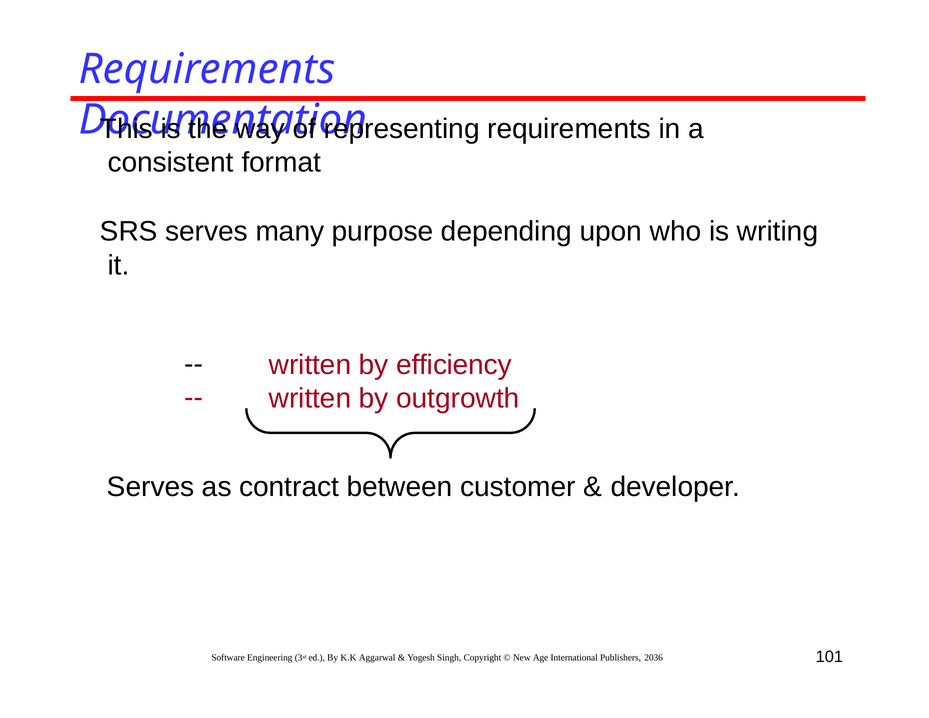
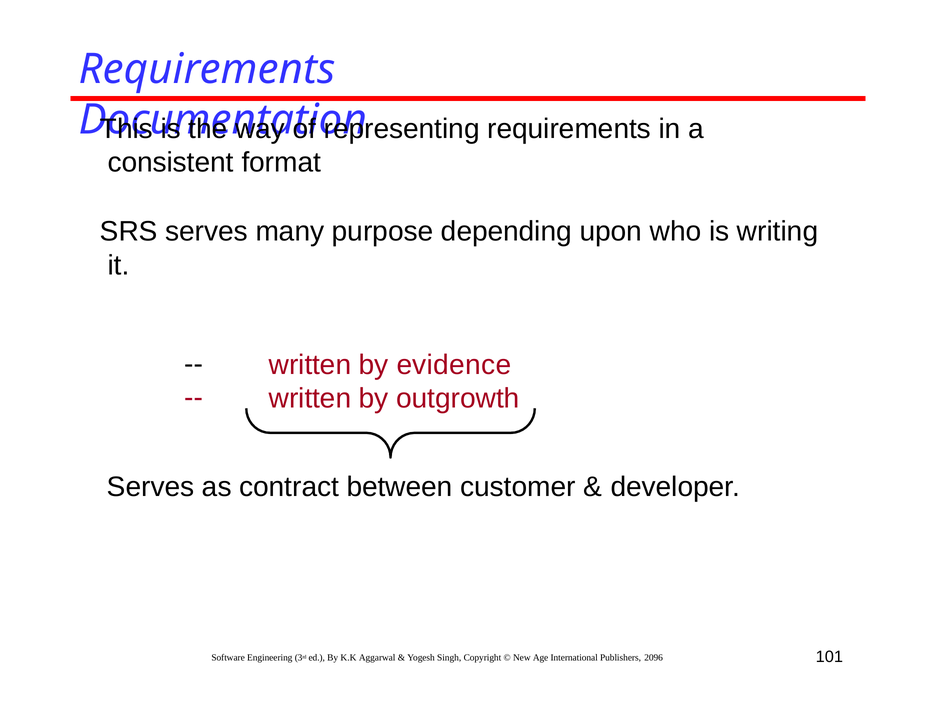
efficiency: efficiency -> evidence (454, 365)
2036: 2036 -> 2096 (654, 658)
